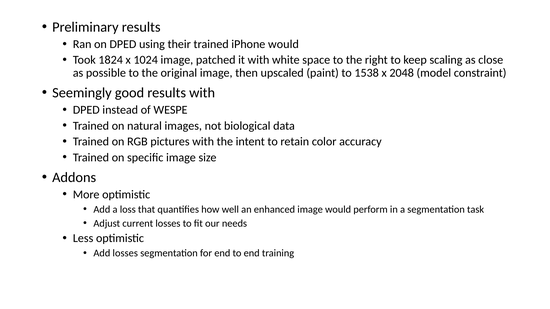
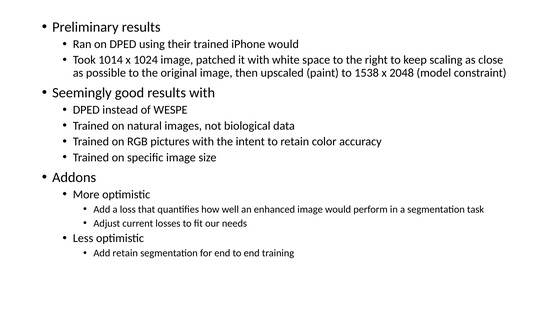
1824: 1824 -> 1014 (111, 60)
Add losses: losses -> retain (125, 253)
